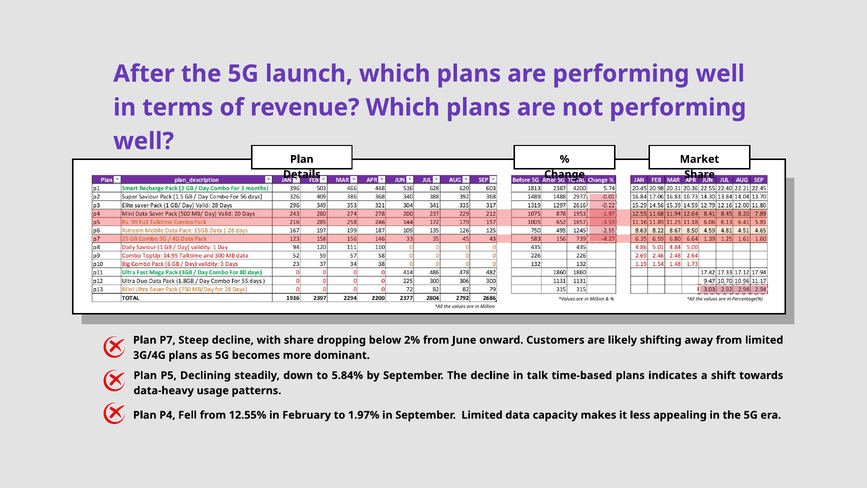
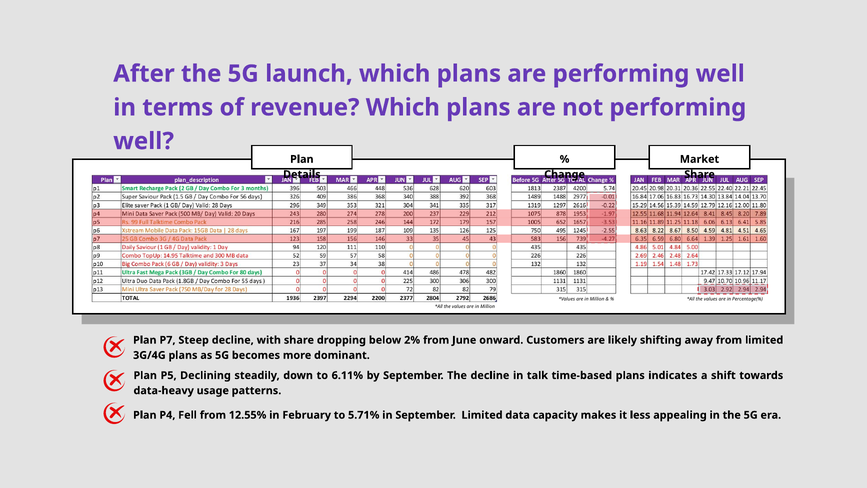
5.84%: 5.84% -> 6.11% (347, 375)
1.97%: 1.97% -> 5.71% (364, 415)
